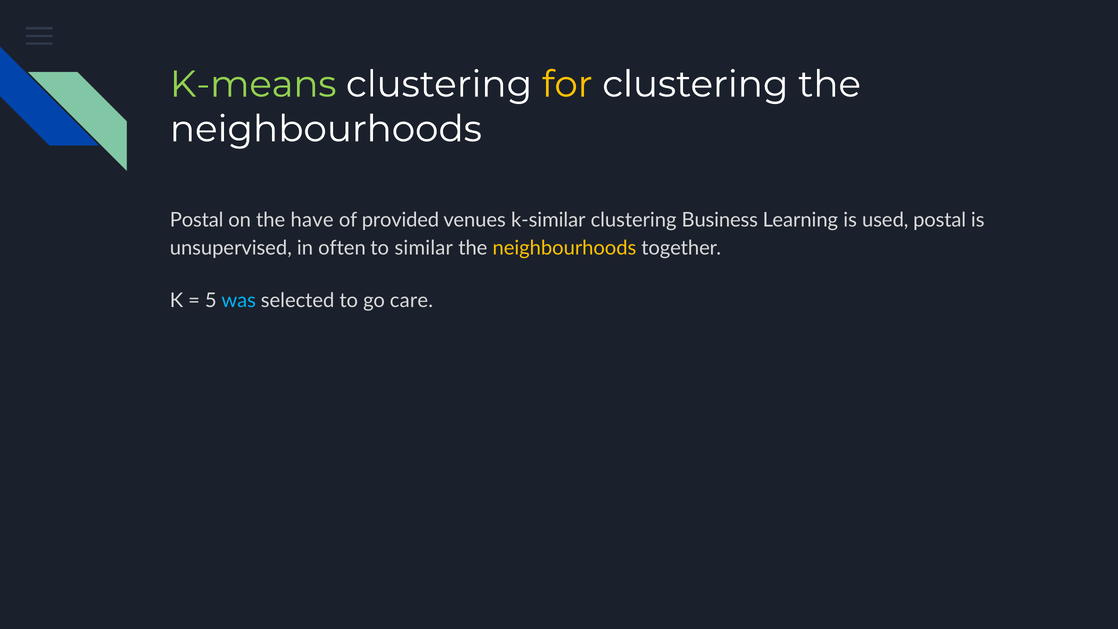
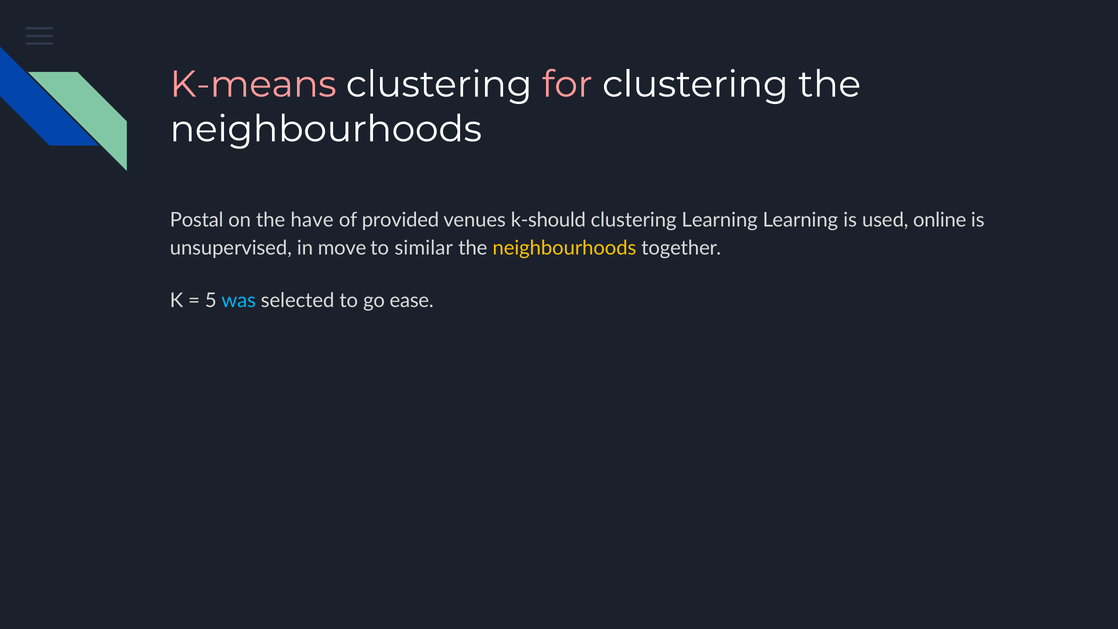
K-means colour: light green -> pink (253, 84)
for colour: yellow -> pink (567, 84)
k-similar: k-similar -> k-should (548, 220)
clustering Business: Business -> Learning (720, 220)
used postal: postal -> online (940, 220)
often: often -> move (342, 248)
care: care -> ease (412, 301)
